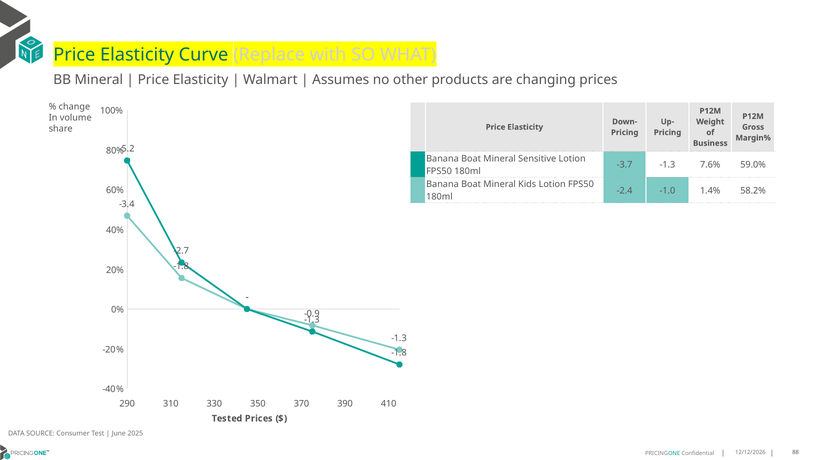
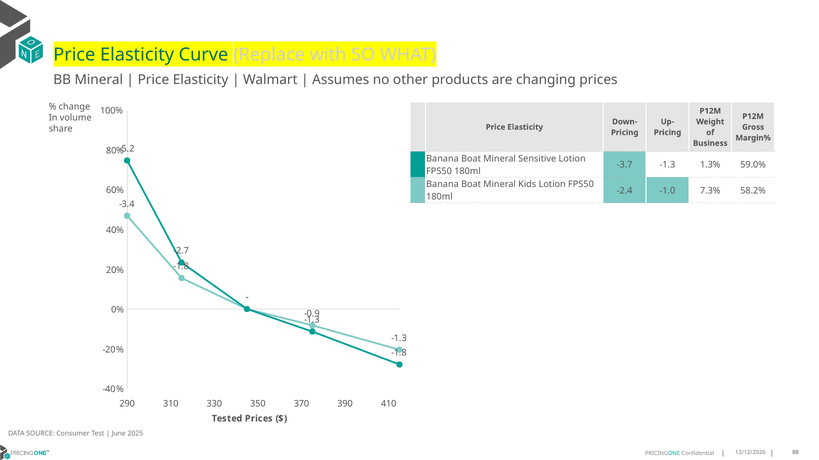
7.6%: 7.6% -> 1.3% (710, 165)
1.4%: 1.4% -> 7.3% (710, 191)
